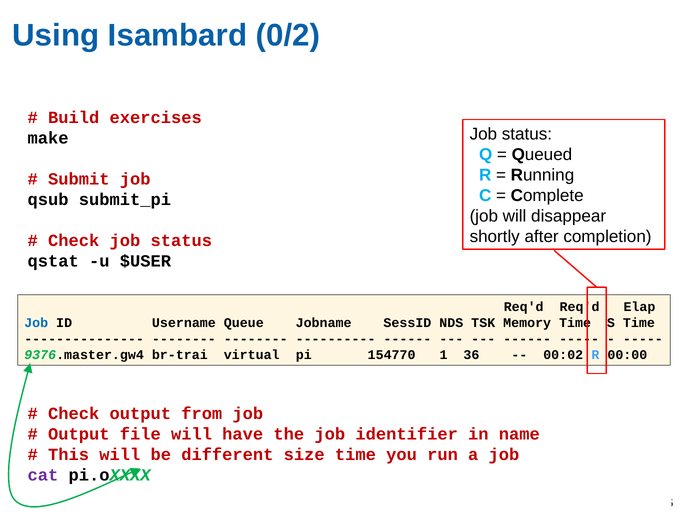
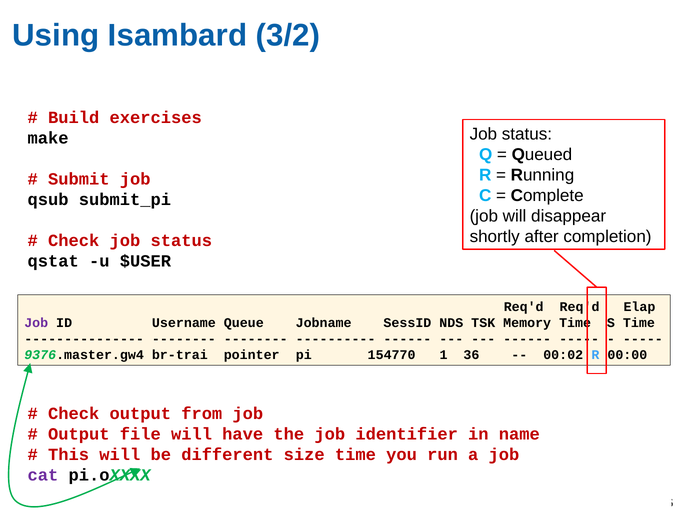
0/2: 0/2 -> 3/2 (288, 35)
Job colour: blue -> purple (36, 323)
virtual: virtual -> pointer (252, 355)
